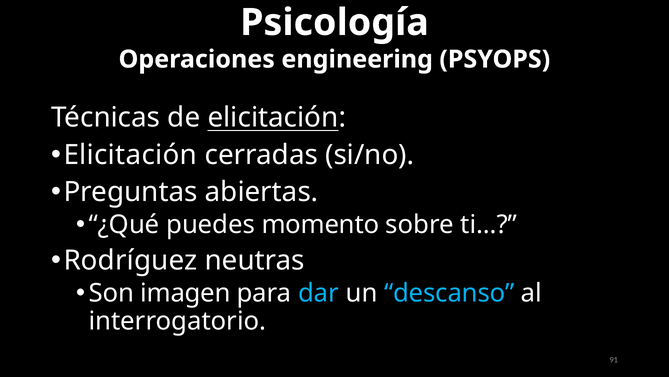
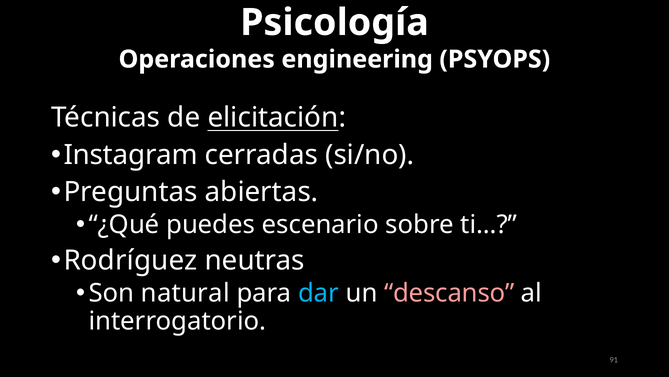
Elicitación: Elicitación -> Instagram (131, 155)
momento: momento -> escenario (320, 224)
imagen: imagen -> natural (185, 293)
descanso colour: light blue -> pink (449, 293)
